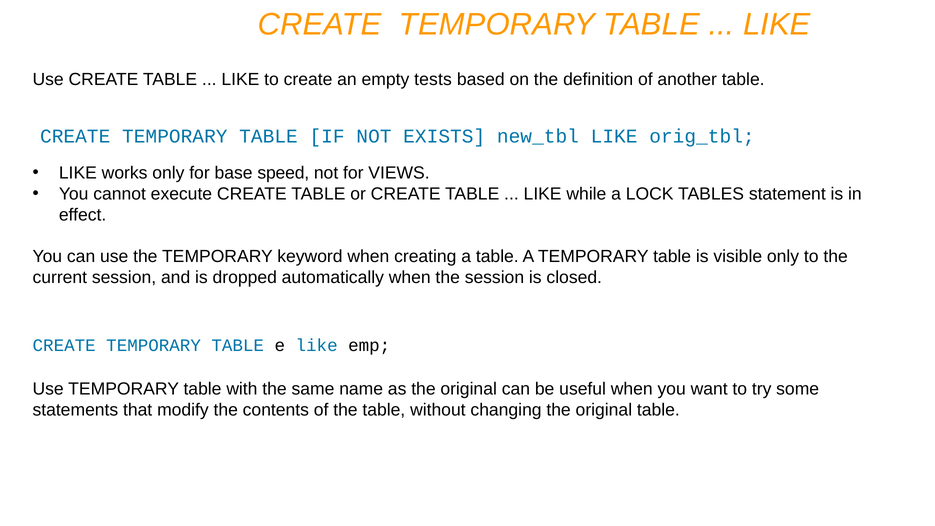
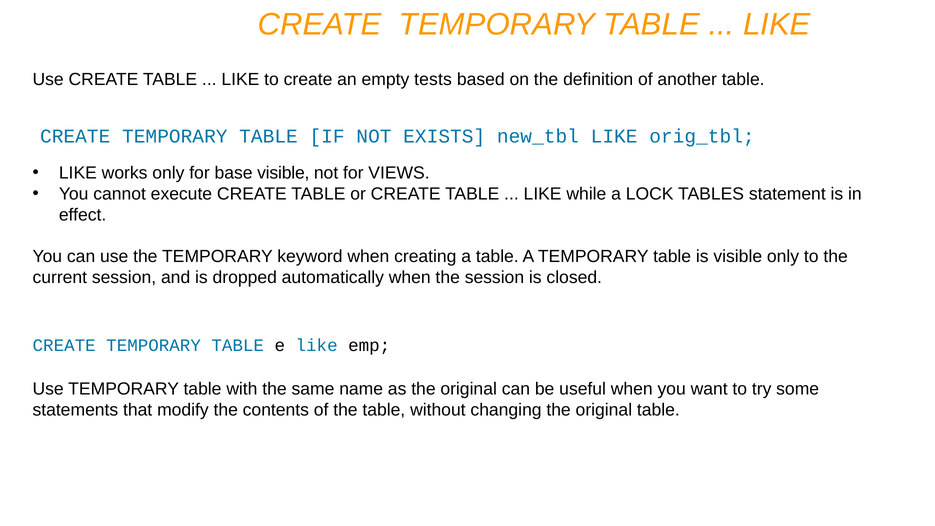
base speed: speed -> visible (283, 173)
